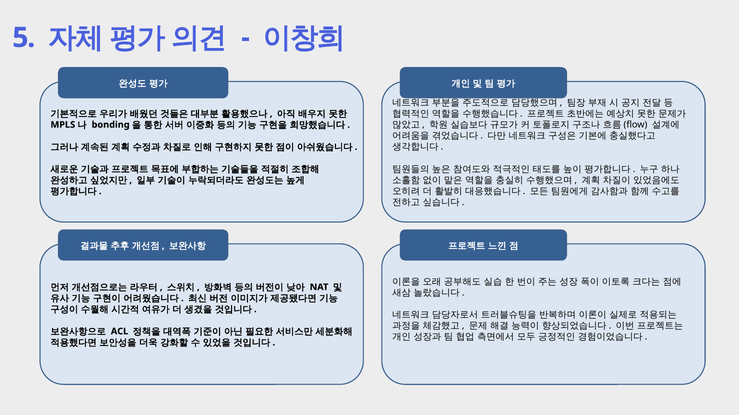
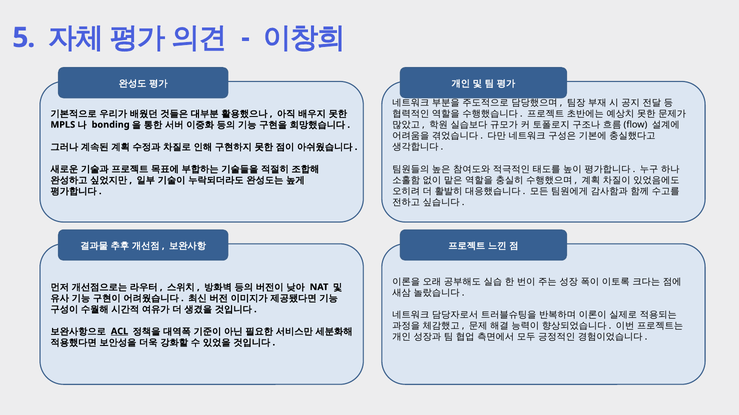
ACL underline: none -> present (120, 332)
